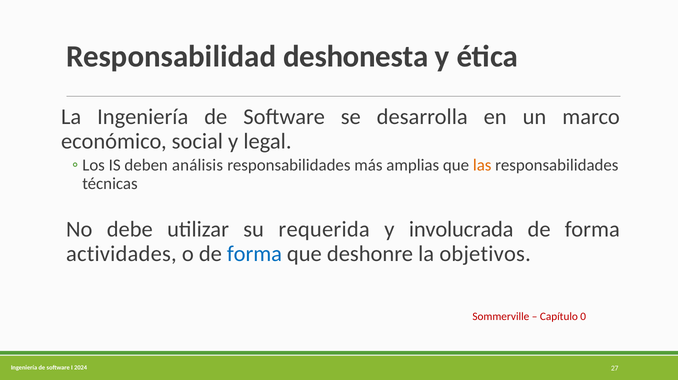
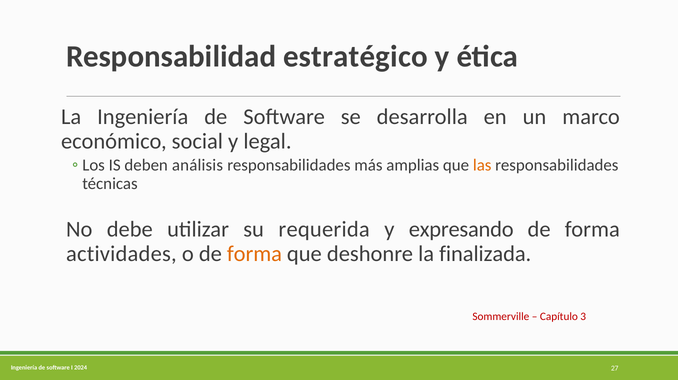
deshonesta: deshonesta -> estratégico (355, 56)
involucrada: involucrada -> expresando (461, 229)
forma colour: blue -> orange (254, 254)
objetivos: objetivos -> finalizada (485, 254)
0: 0 -> 3 (583, 317)
